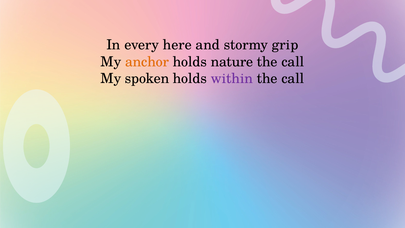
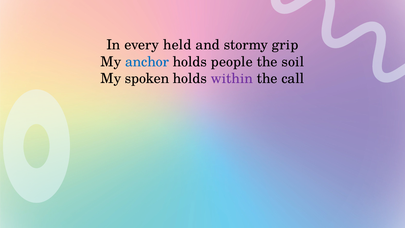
here: here -> held (177, 45)
anchor colour: orange -> blue (147, 62)
nature: nature -> people (232, 62)
call: call -> soil (293, 62)
